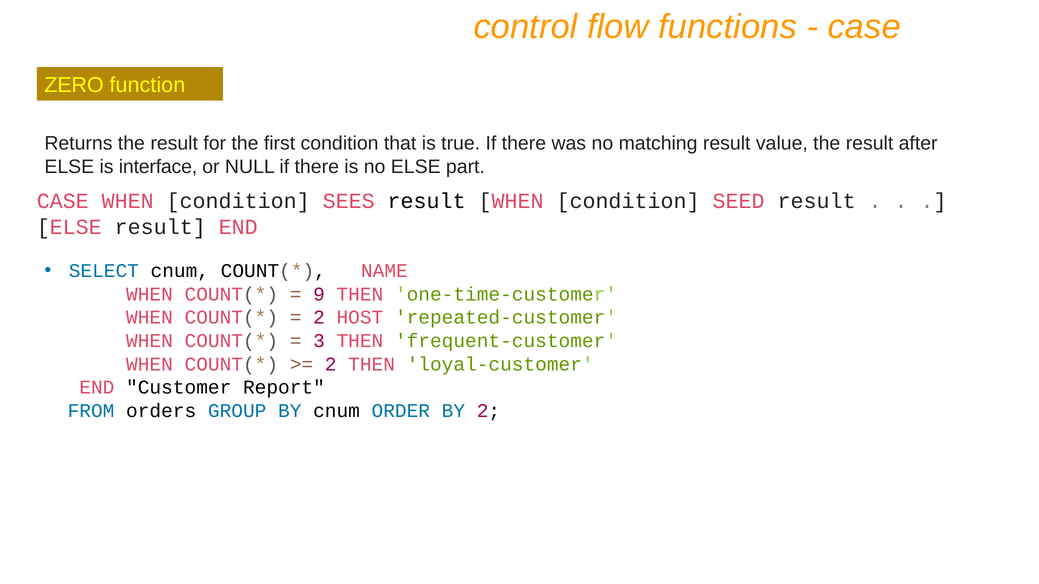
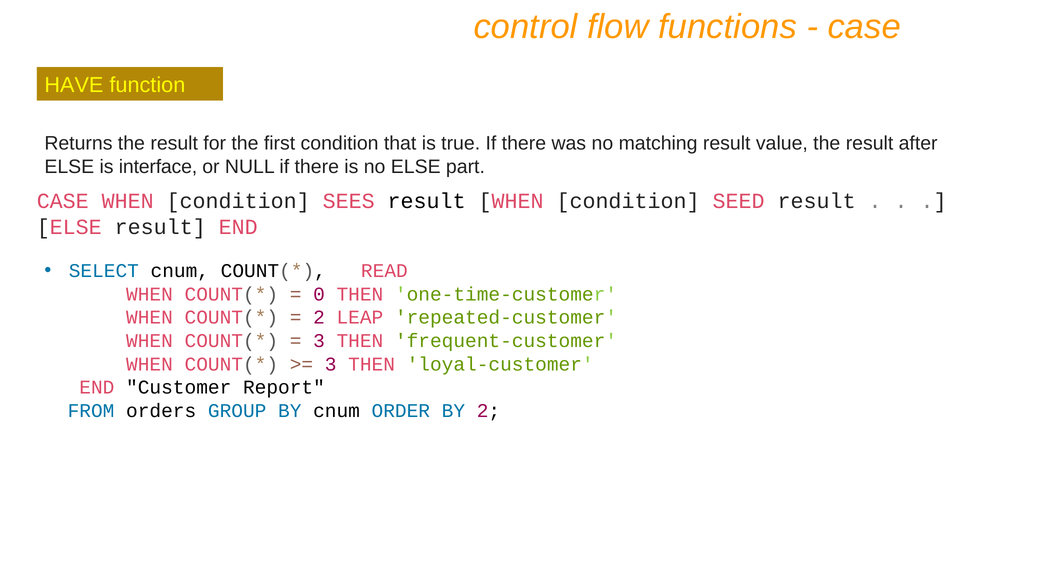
ZERO: ZERO -> HAVE (74, 85)
NAME: NAME -> READ (384, 271)
9: 9 -> 0 (319, 294)
HOST: HOST -> LEAP (360, 318)
2: 2 -> 3 (331, 364)
